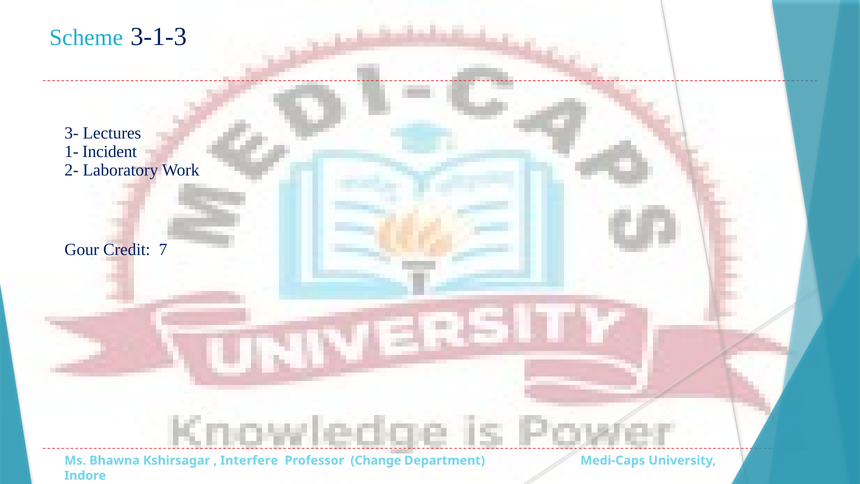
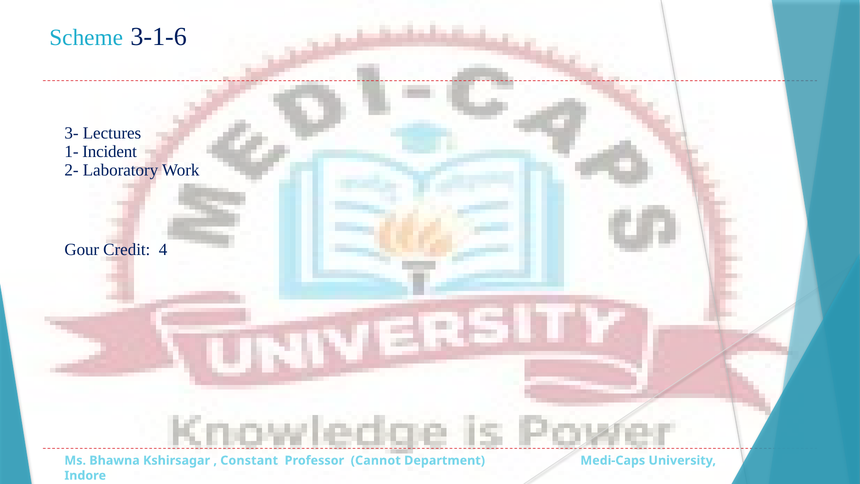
3-1-3: 3-1-3 -> 3-1-6 (159, 37)
7: 7 -> 4 (163, 250)
Interfere: Interfere -> Constant (249, 460)
Change: Change -> Cannot (376, 460)
